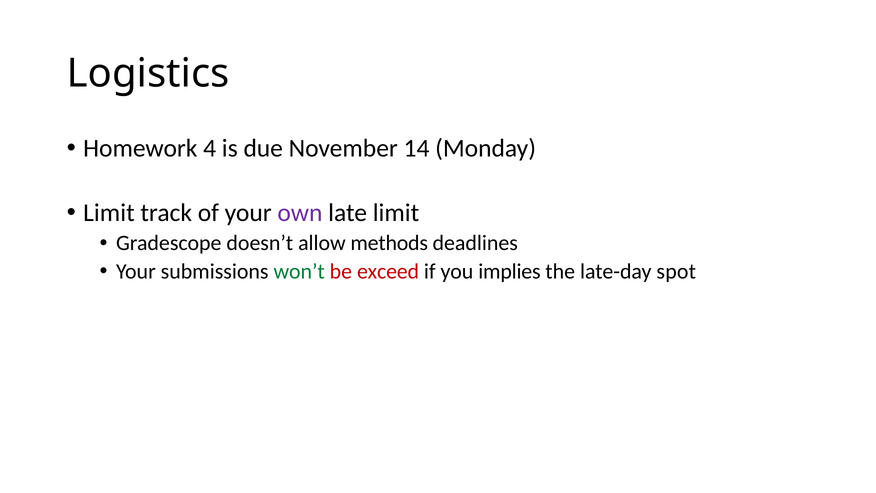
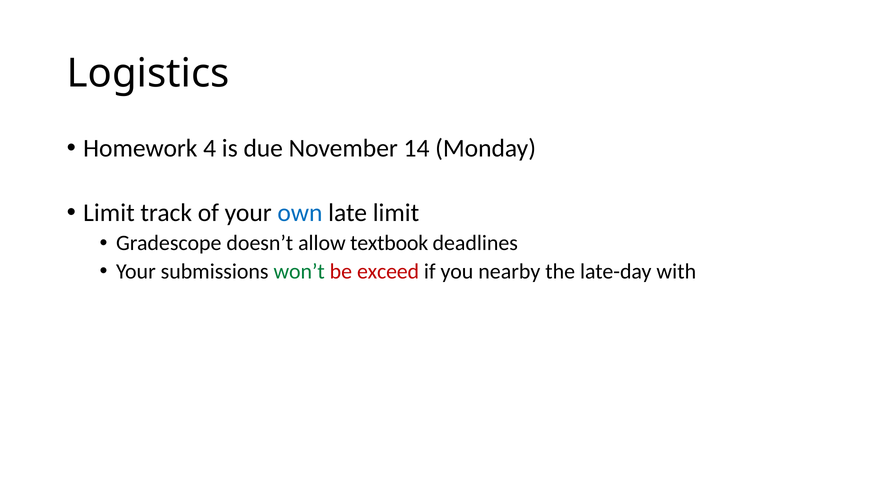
own colour: purple -> blue (300, 213)
methods: methods -> textbook (389, 243)
implies: implies -> nearby (509, 271)
spot: spot -> with (676, 271)
